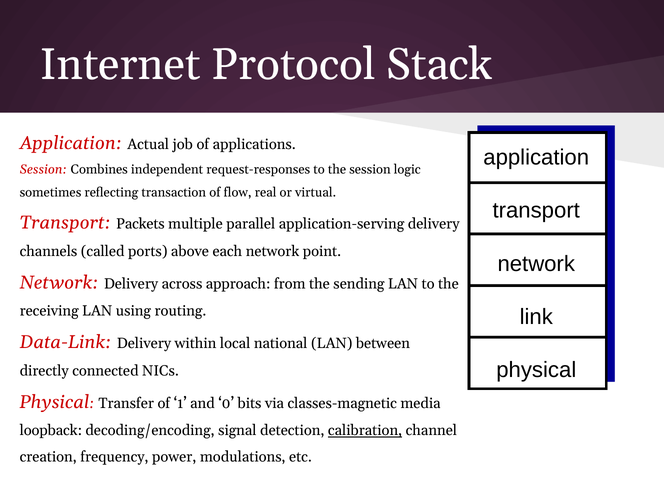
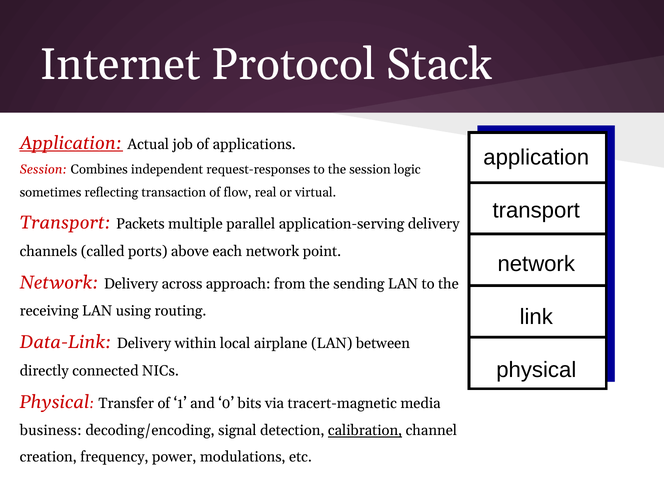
Application underline: none -> present (71, 143)
national: national -> airplane (281, 343)
classes-magnetic: classes-magnetic -> tracert-magnetic (342, 403)
loopback: loopback -> business (51, 430)
